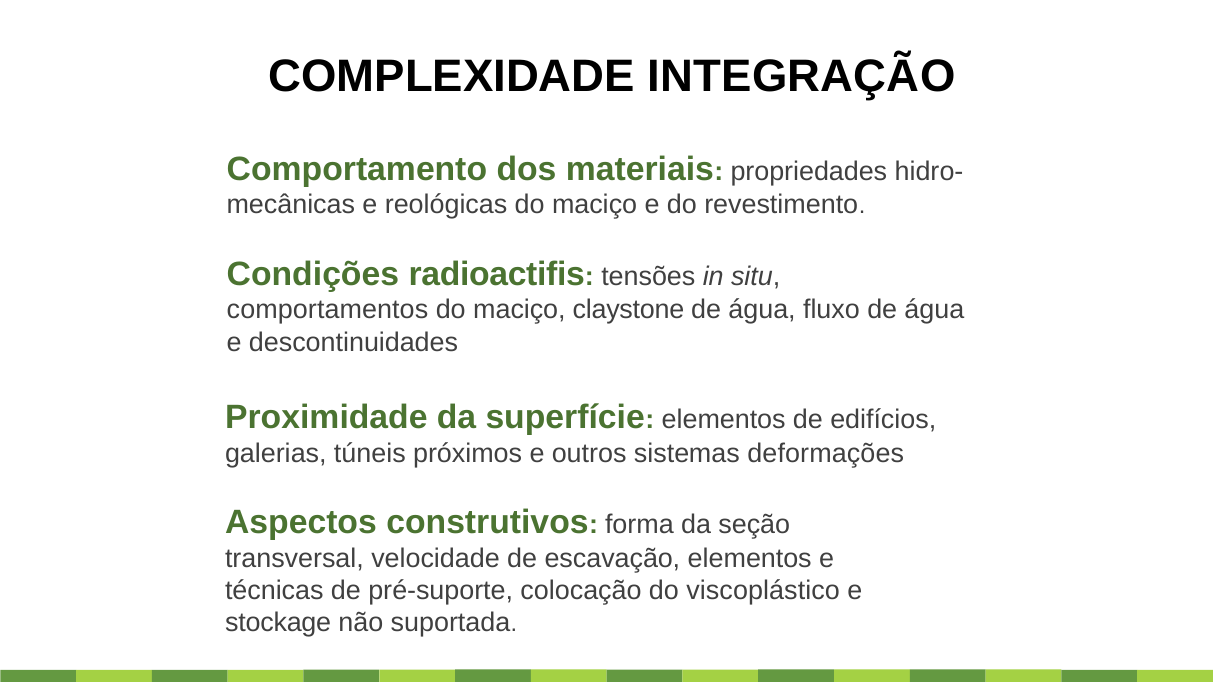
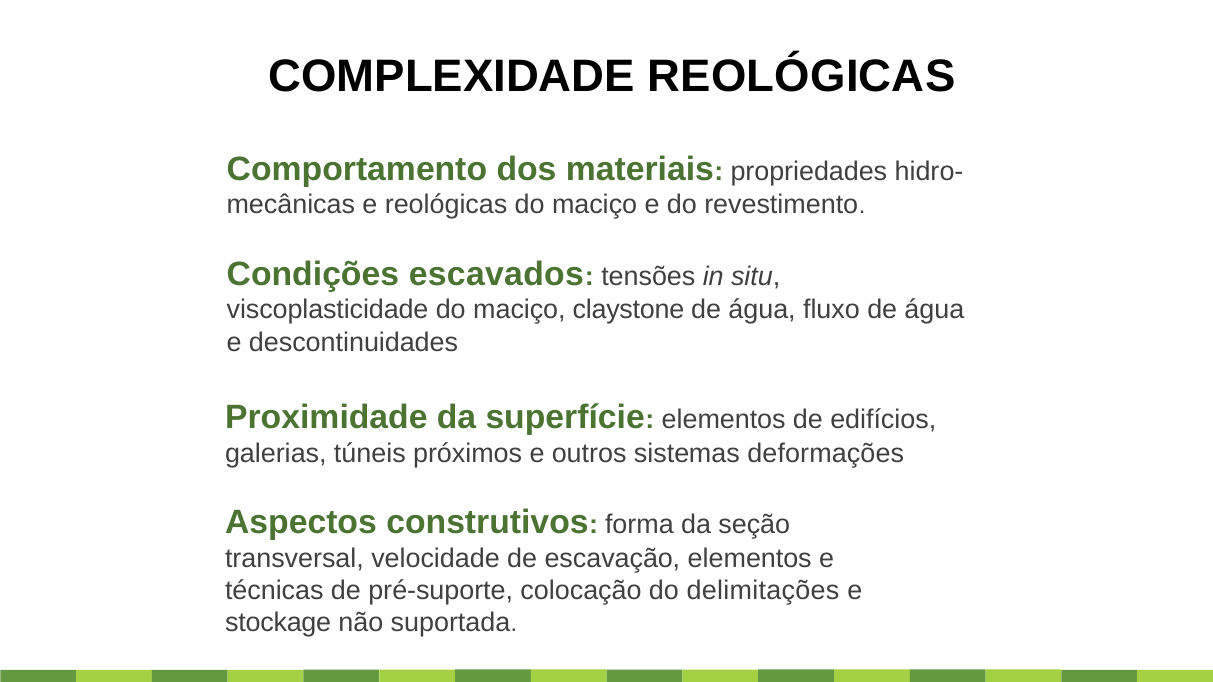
COMPLEXIDADE INTEGRAÇÃO: INTEGRAÇÃO -> REOLÓGICAS (801, 77)
radioactifis: radioactifis -> escavados (496, 274)
comportamentos: comportamentos -> viscoplasticidade (328, 310)
viscoplástico: viscoplástico -> delimitações (763, 591)
